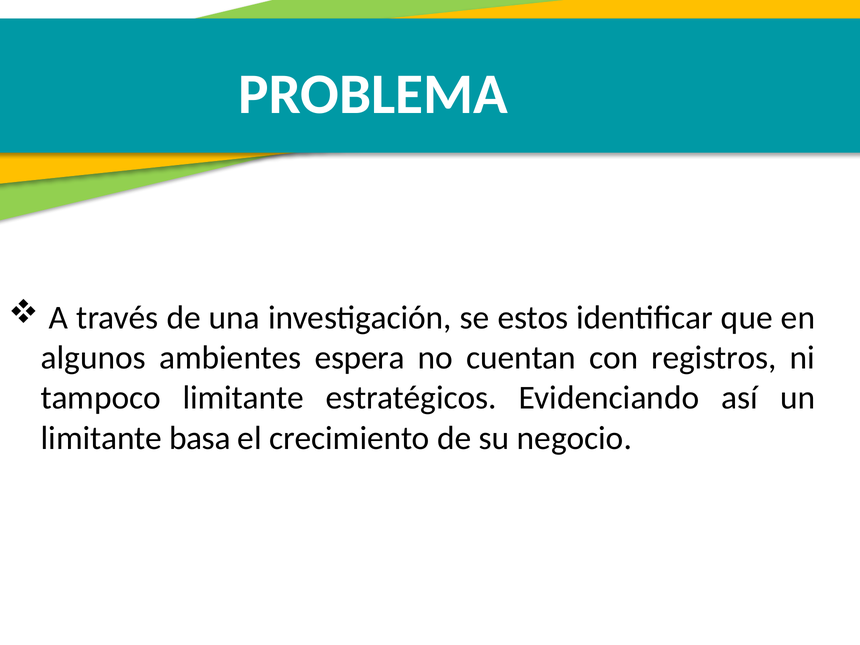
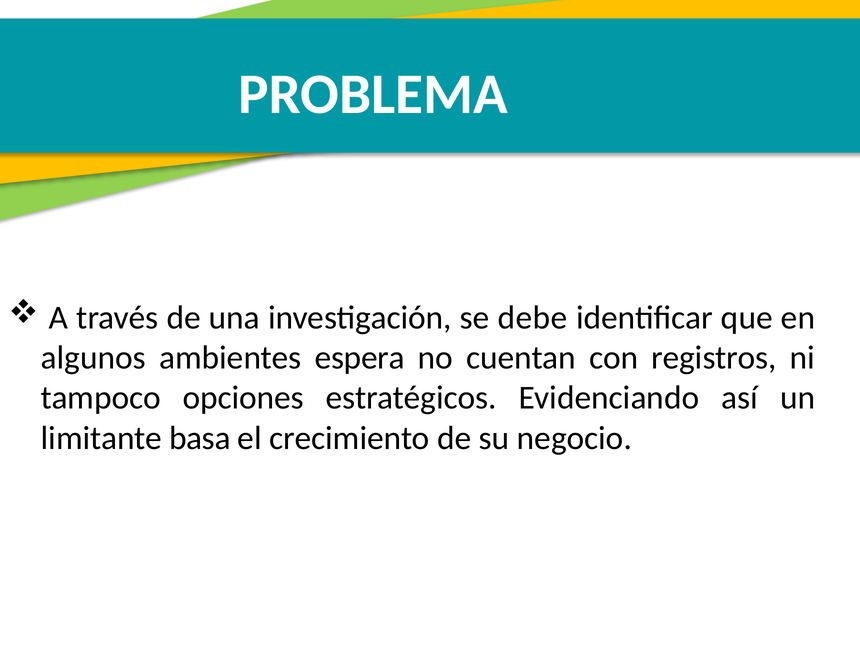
estos: estos -> debe (533, 318)
tampoco limitante: limitante -> opciones (243, 398)
